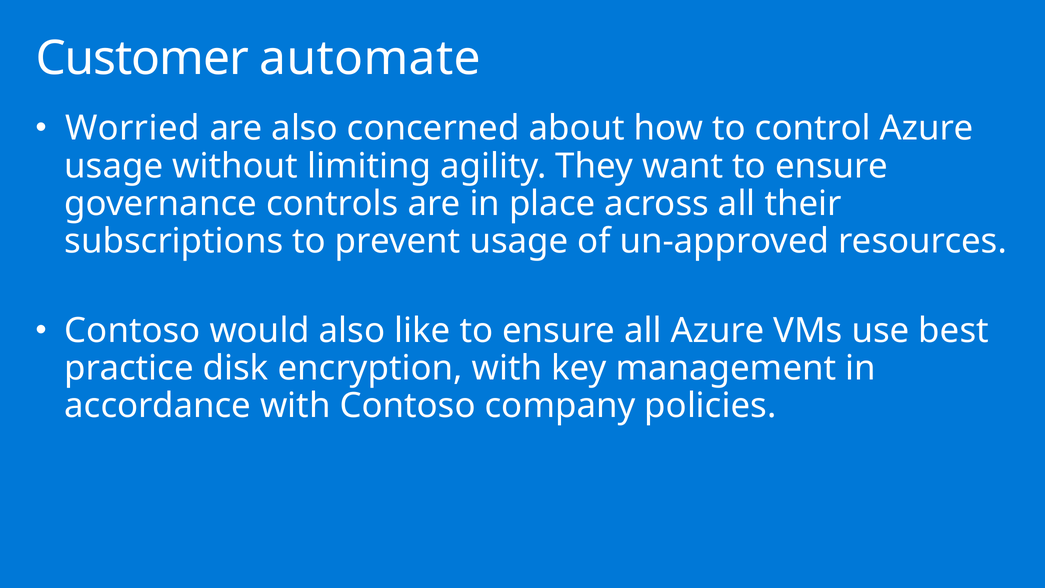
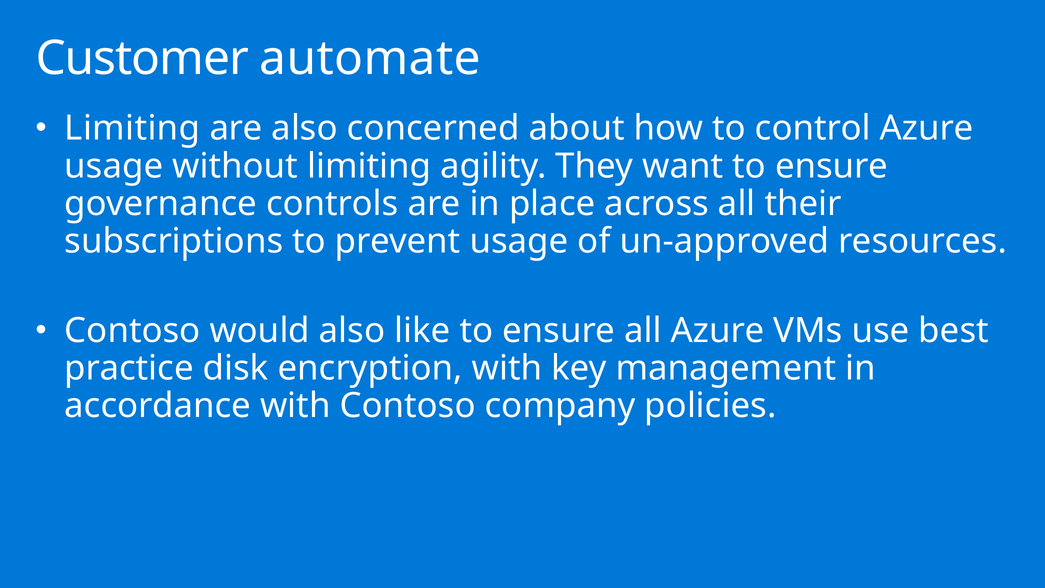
Worried: Worried -> Limiting (132, 128)
